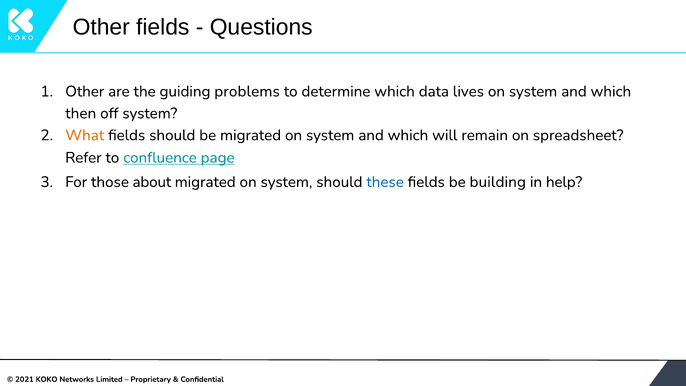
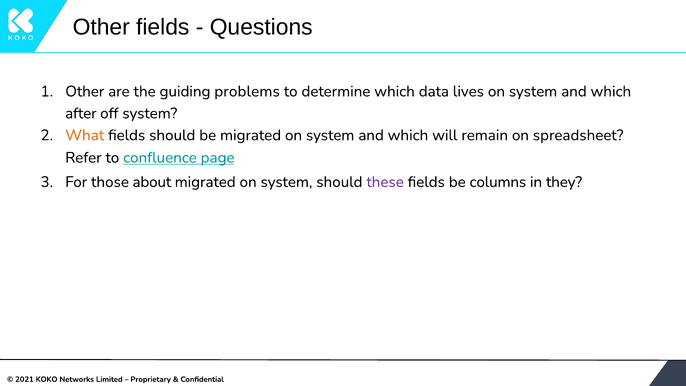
then: then -> after (81, 113)
these colour: blue -> purple (385, 182)
building: building -> columns (498, 182)
help: help -> they (564, 182)
